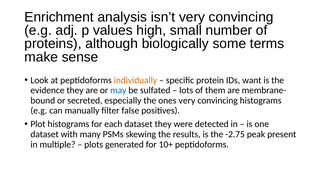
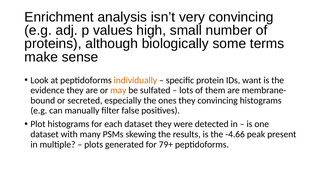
may colour: blue -> orange (118, 90)
ones very: very -> they (187, 100)
-2.75: -2.75 -> -4.66 (235, 134)
10+: 10+ -> 79+ (166, 144)
